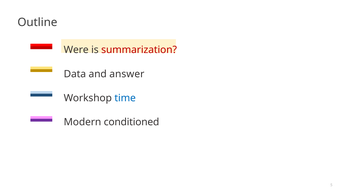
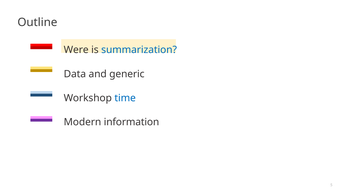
summarization colour: red -> blue (139, 50)
answer: answer -> generic (127, 74)
conditioned: conditioned -> information (132, 123)
